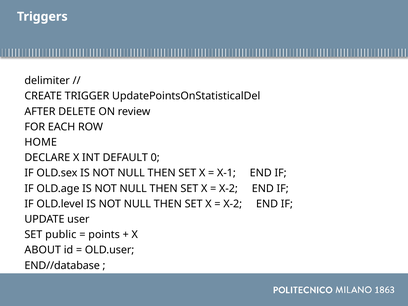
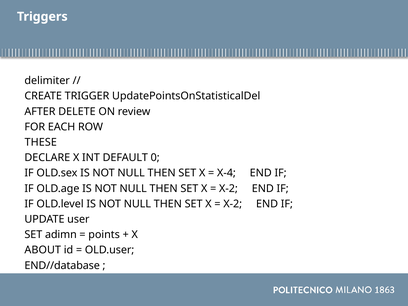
HOME: HOME -> THESE (41, 142)
X-1: X-1 -> X-4 (226, 173)
public: public -> adimn (61, 235)
